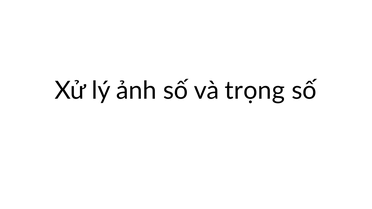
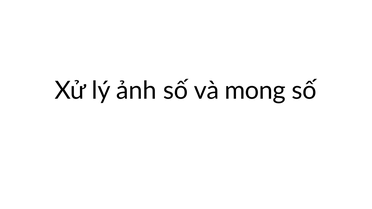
trọng: trọng -> mong (255, 91)
